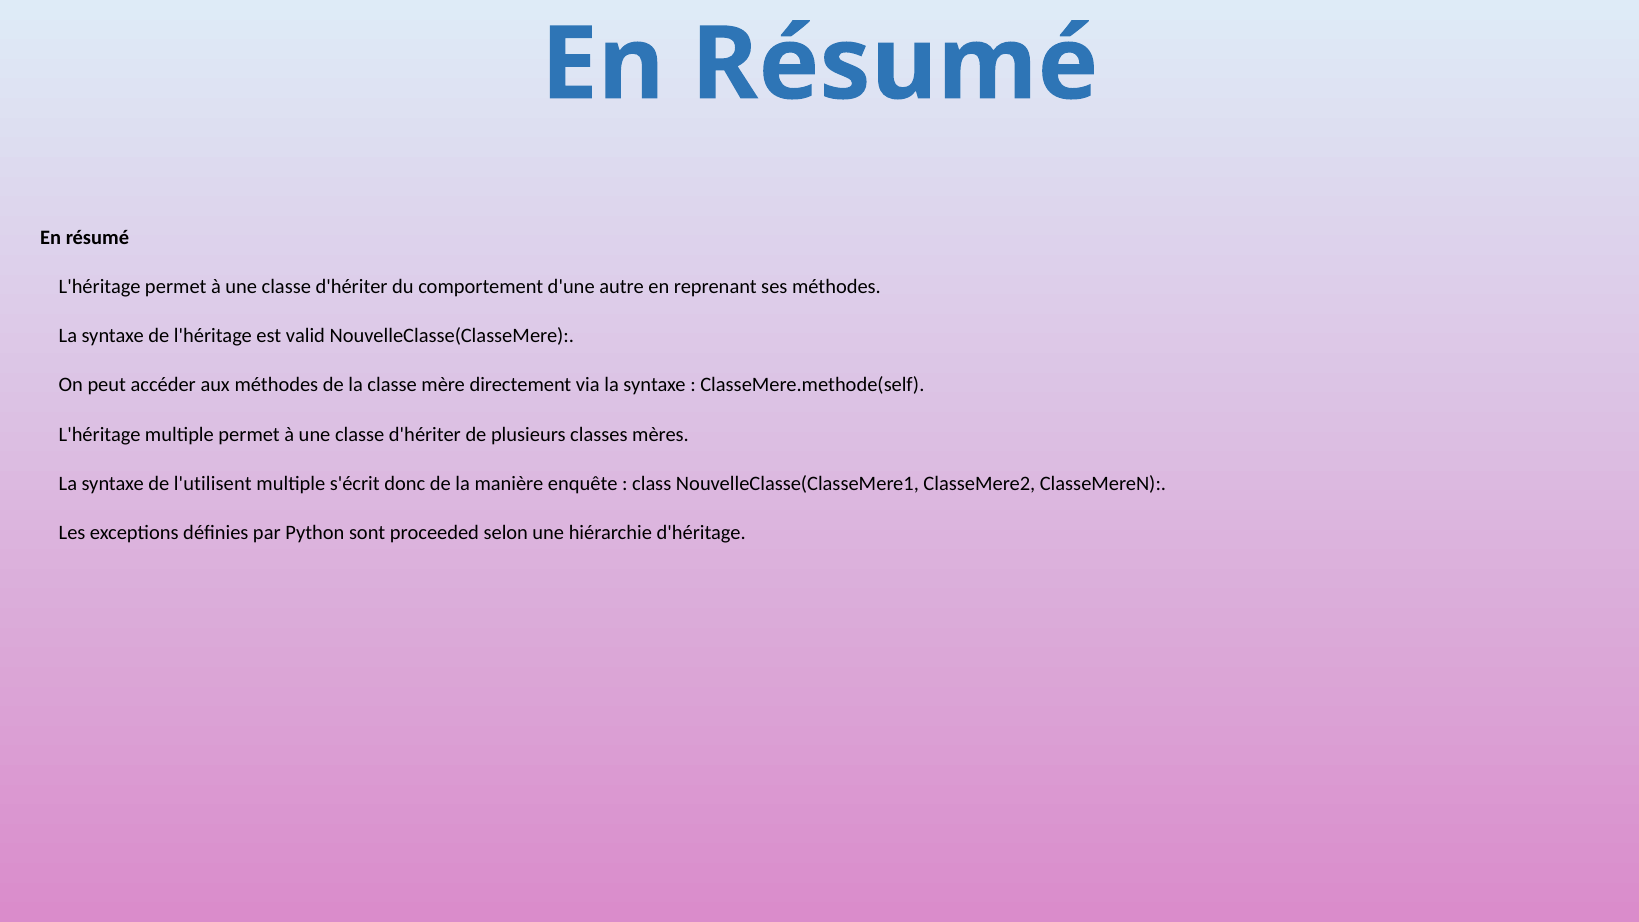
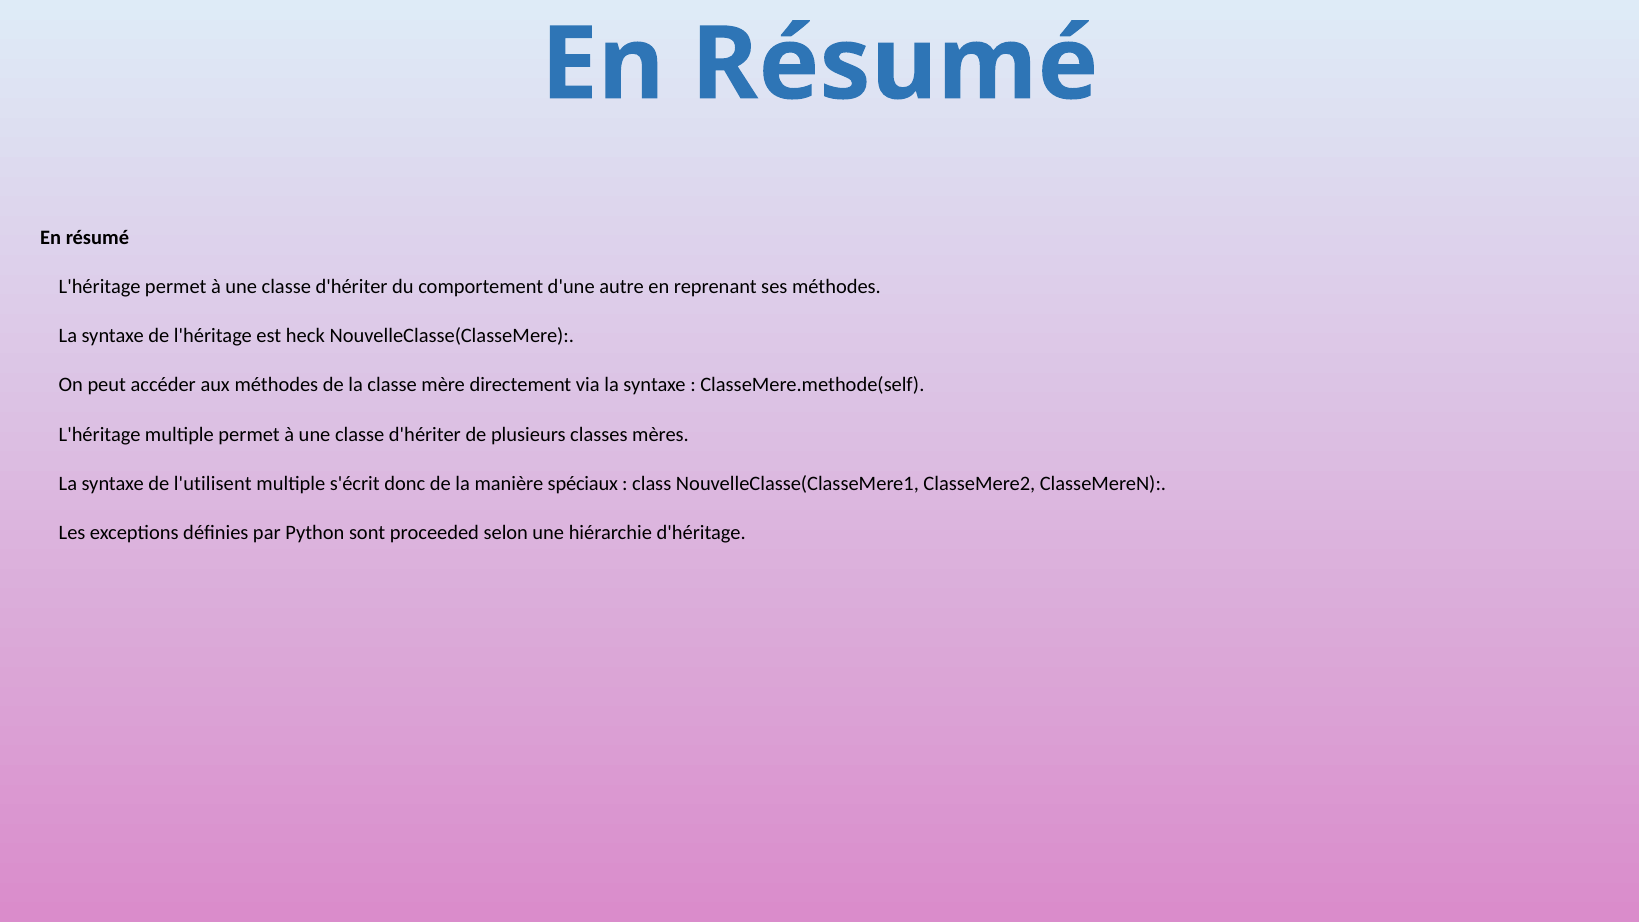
valid: valid -> heck (305, 336)
enquête: enquête -> spéciaux (583, 483)
